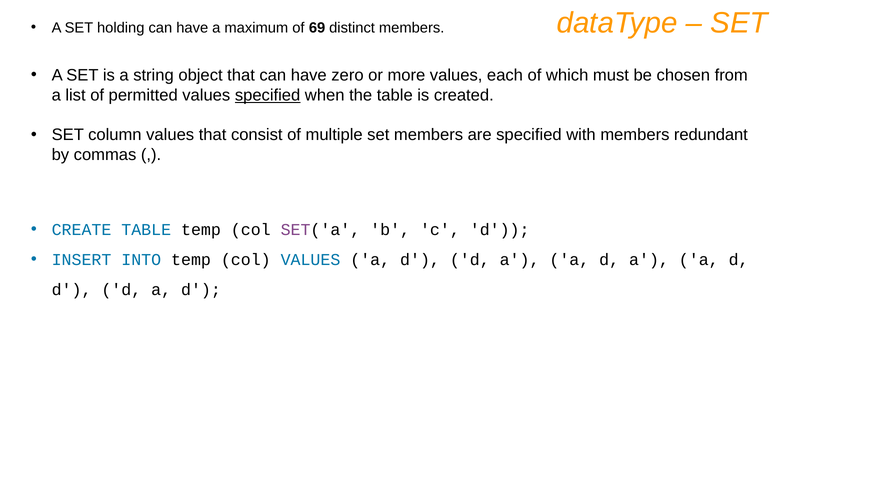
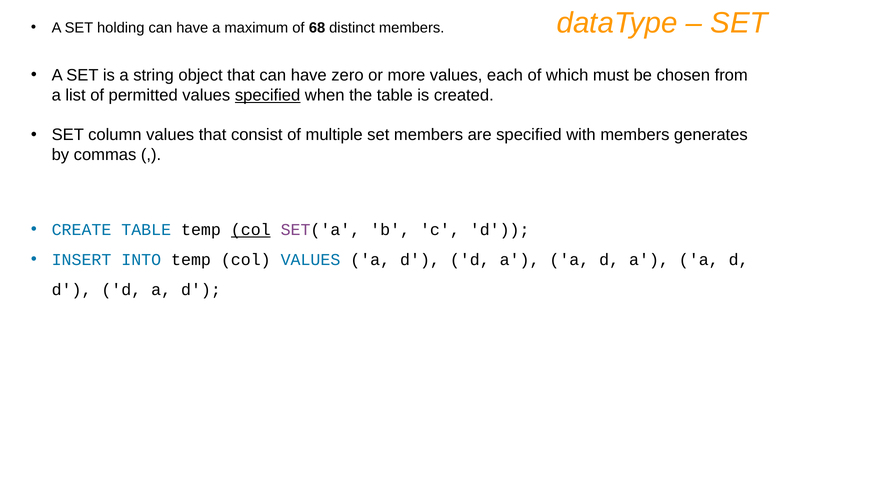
69: 69 -> 68 (317, 28)
redundant: redundant -> generates (711, 135)
col underline: none -> present (251, 230)
